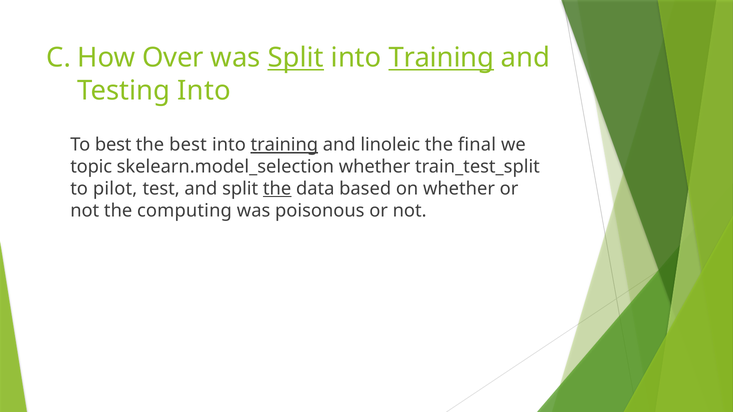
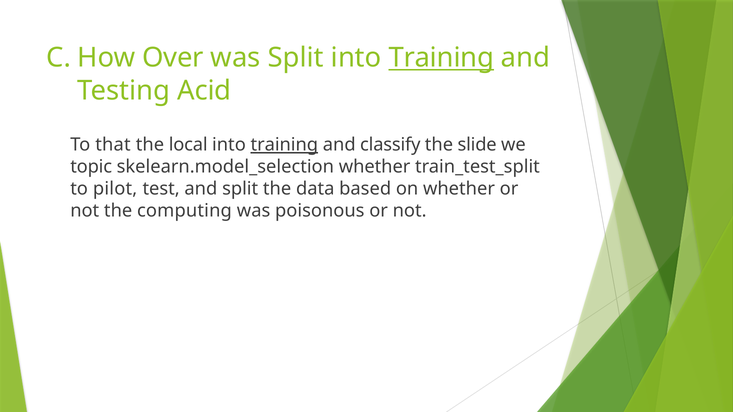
Split underline: present -> none (296, 58)
Testing Into: Into -> Acid (204, 91)
To best: best -> that (113, 145)
the best: best -> local (188, 145)
linoleic: linoleic -> classify (390, 145)
final: final -> slide (477, 145)
the underline: present -> none (277, 189)
